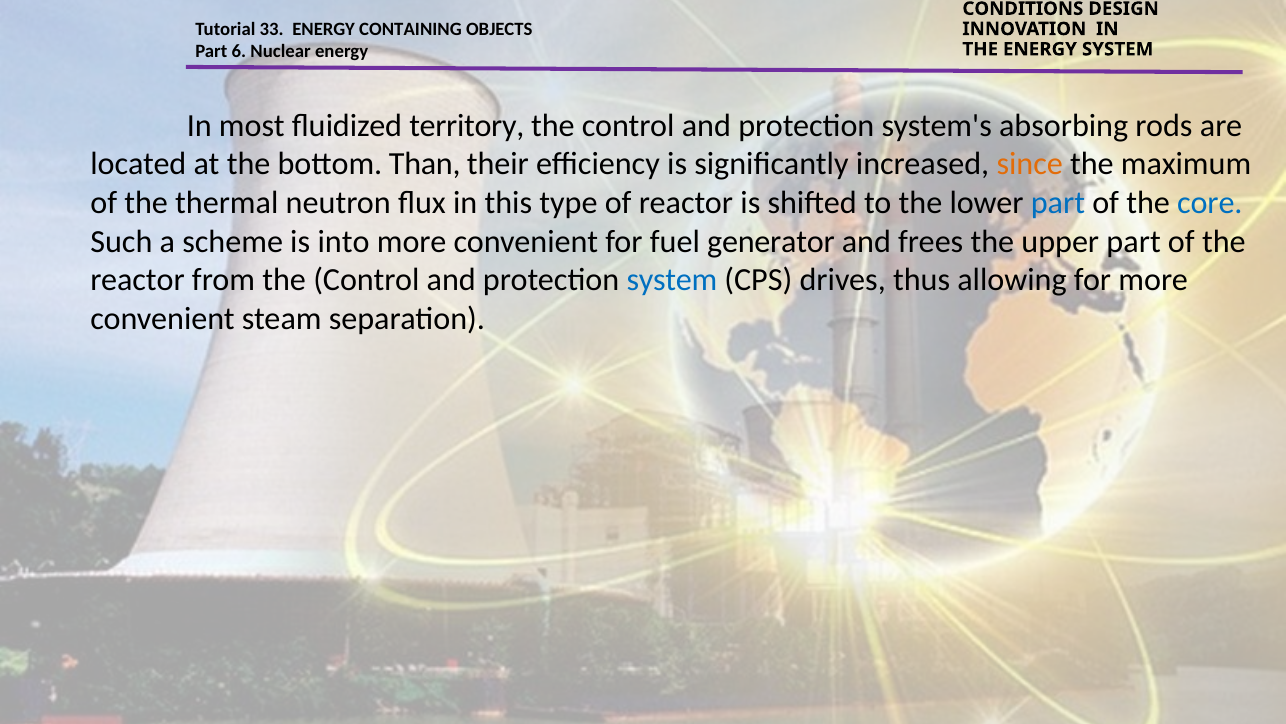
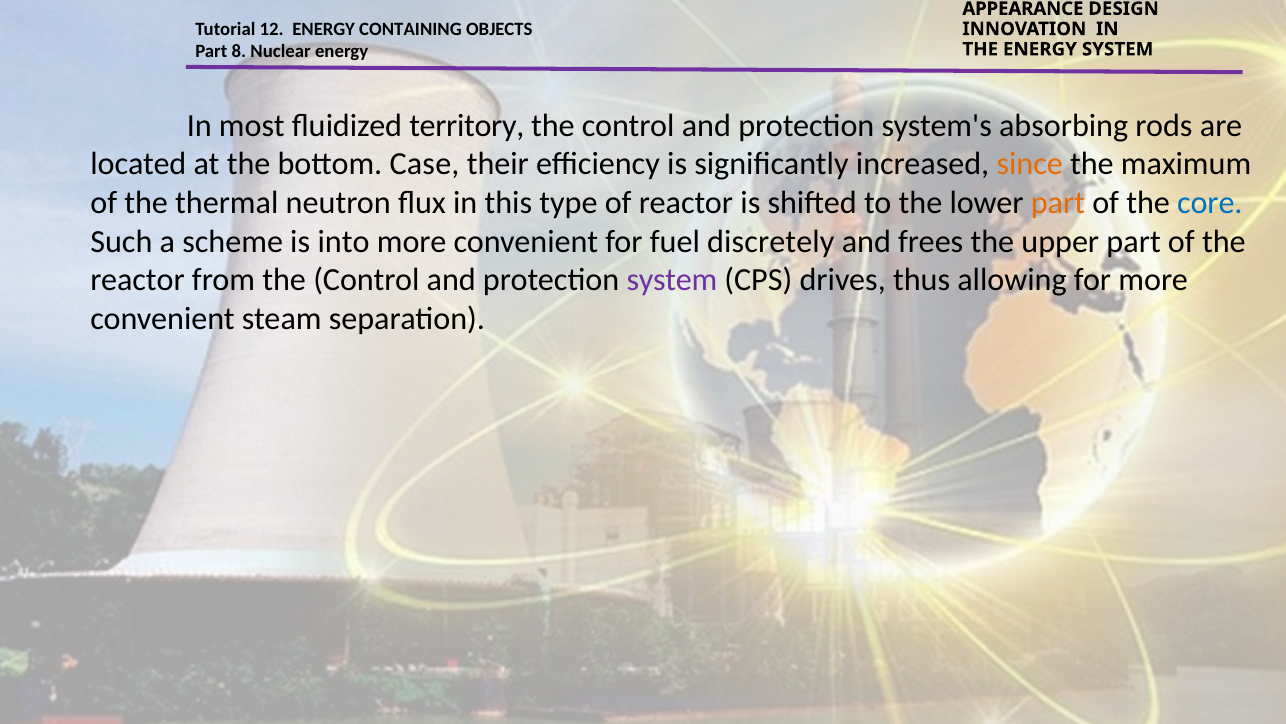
CONDITIONS: CONDITIONS -> APPEARANCE (1023, 9)
33: 33 -> 12 (272, 29)
6: 6 -> 8 (239, 51)
Than: Than -> Case (425, 164)
part colour: blue -> orange (1058, 203)
generator: generator -> discretely (771, 241)
system colour: blue -> purple (672, 280)
